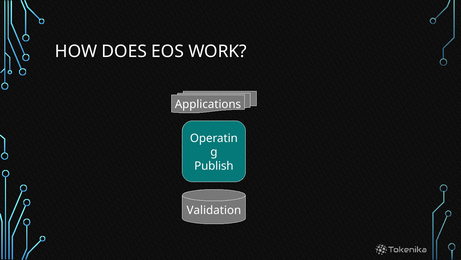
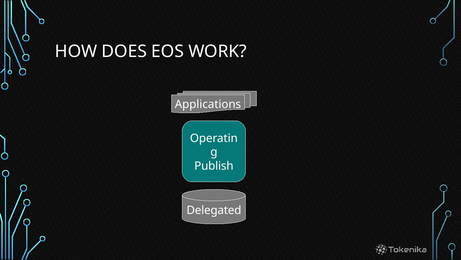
Validation: Validation -> Delegated (214, 210)
